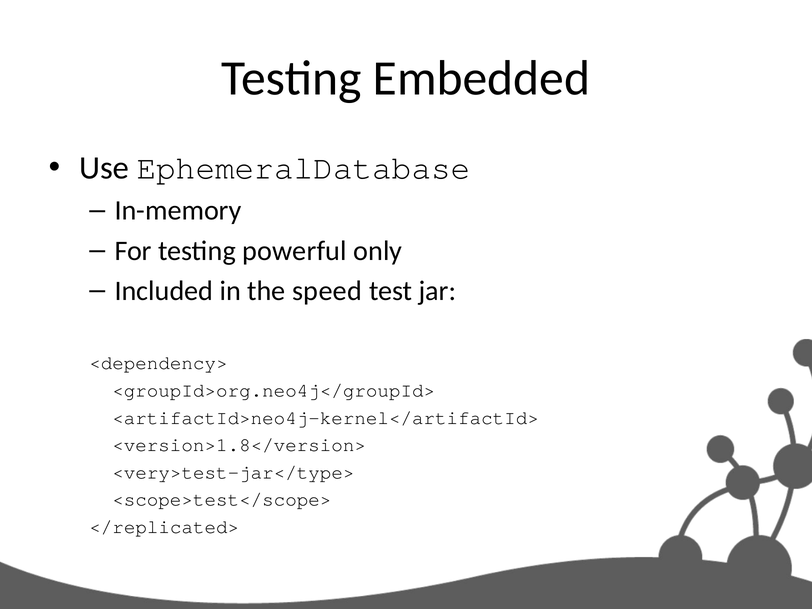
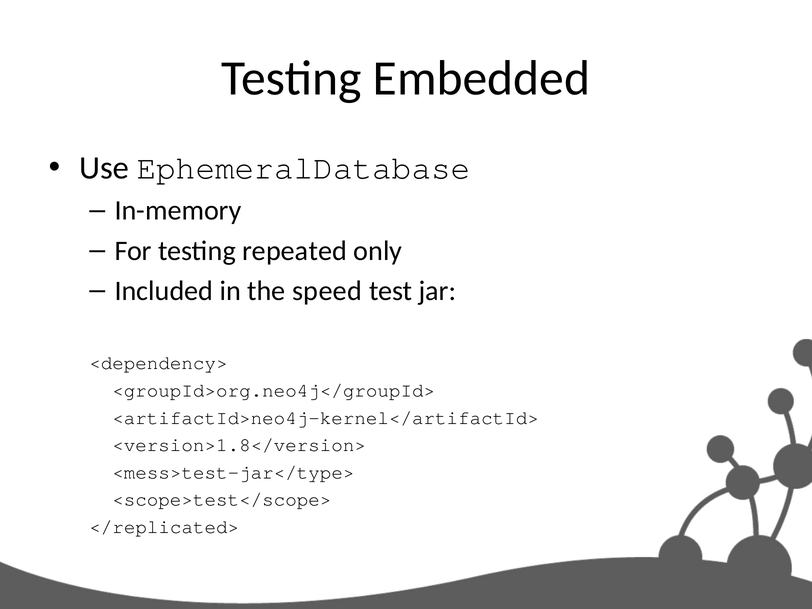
powerful: powerful -> repeated (294, 251)
<very>test-jar</type>: <very>test-jar</type> -> <mess>test-jar</type> (233, 472)
